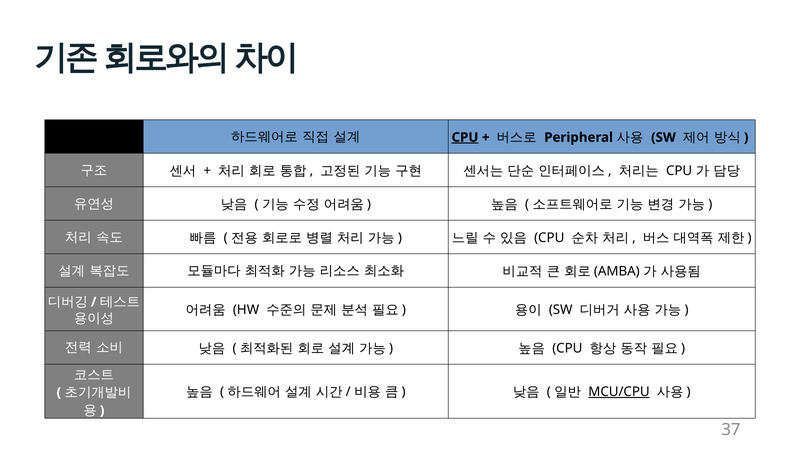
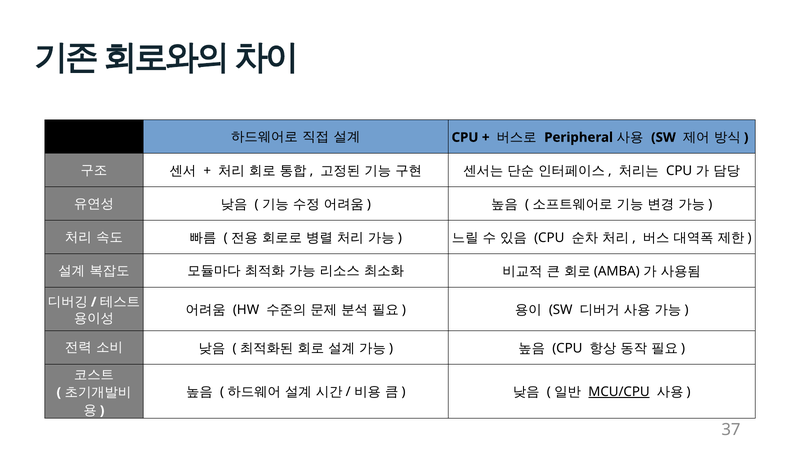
CPU underline: present -> none (465, 137)
